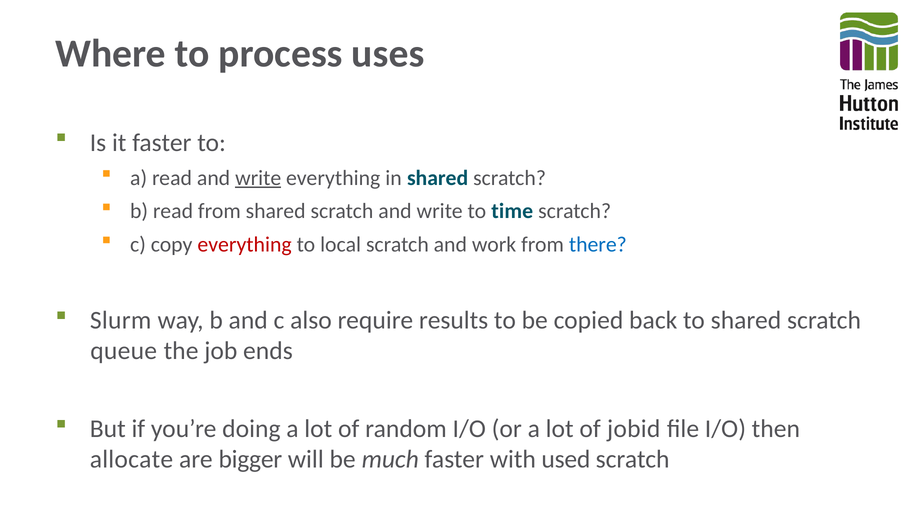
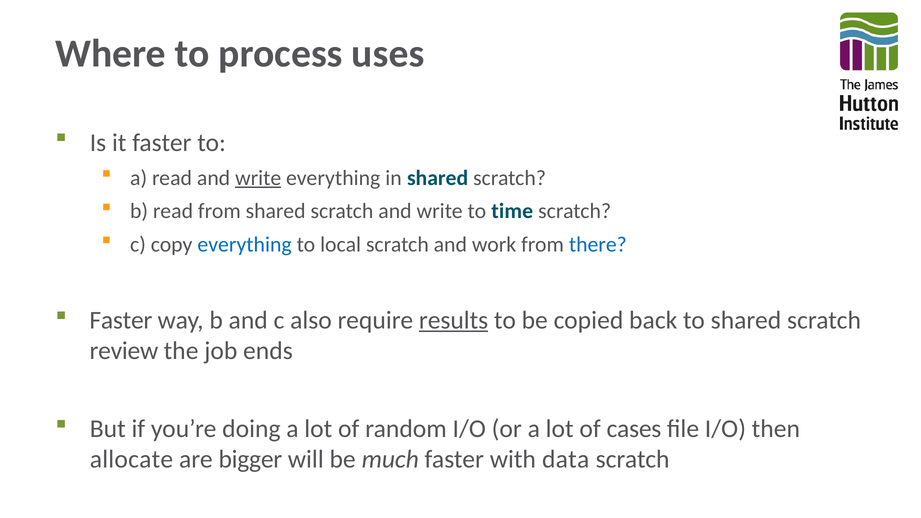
everything colour: red -> blue (245, 245)
Slurm: Slurm -> Faster (121, 320)
results underline: none -> present (454, 320)
queue: queue -> review (124, 351)
jobid: jobid -> cases (634, 429)
used: used -> data (566, 460)
